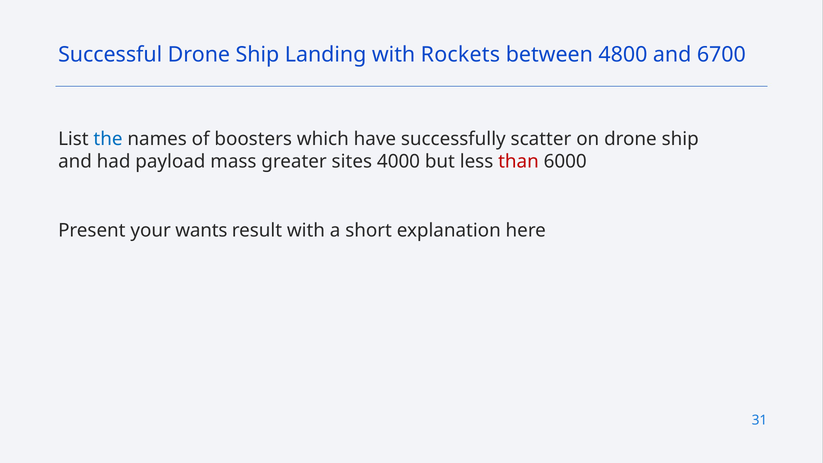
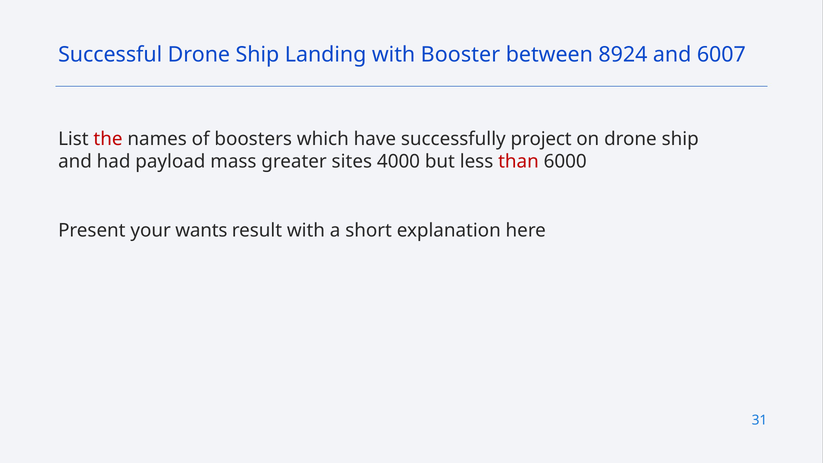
Rockets: Rockets -> Booster (460, 55)
4800: 4800 -> 8924 (623, 55)
6700: 6700 -> 6007 (721, 55)
the colour: blue -> red (108, 139)
scatter: scatter -> project (541, 139)
